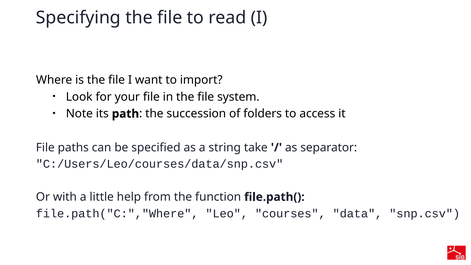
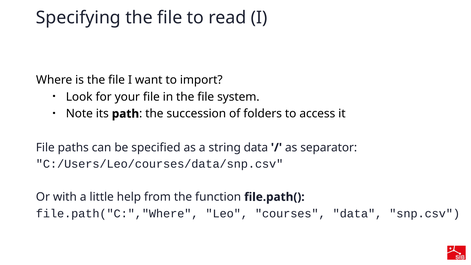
string take: take -> data (256, 147)
